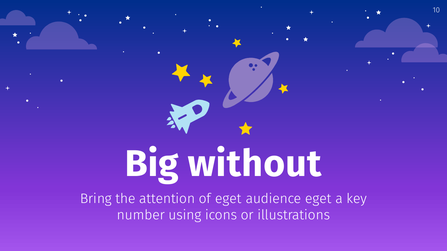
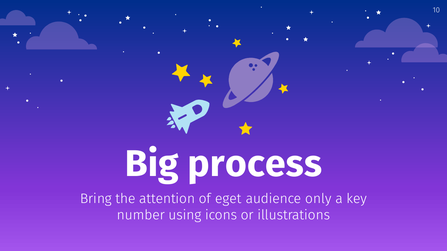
without: without -> process (255, 164)
audience eget: eget -> only (318, 199)
